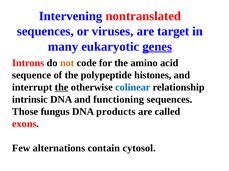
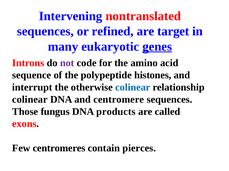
viruses: viruses -> refined (113, 31)
not colour: orange -> purple (67, 63)
the underline: present -> none (62, 88)
intrinsic: intrinsic -> colinear (30, 100)
functioning: functioning -> centromere (119, 100)
alternations: alternations -> centromeres (59, 149)
cytosol: cytosol -> pierces (139, 149)
